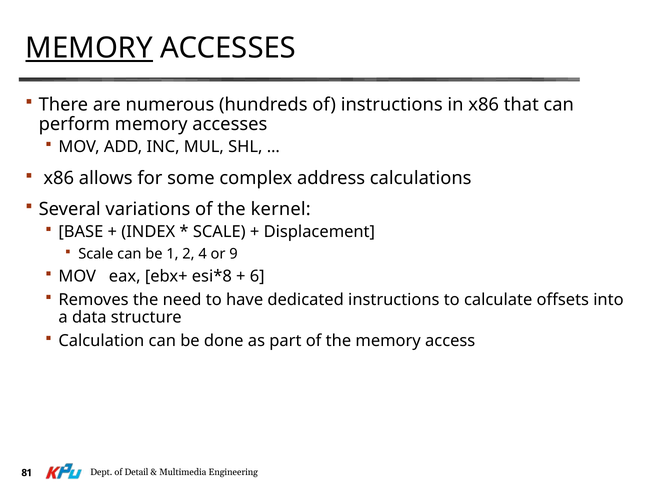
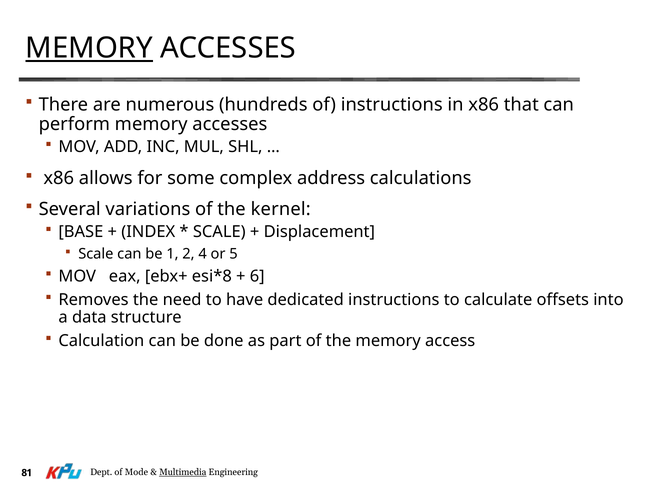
9: 9 -> 5 (233, 254)
Detail: Detail -> Mode (136, 472)
Multimedia underline: none -> present (183, 472)
